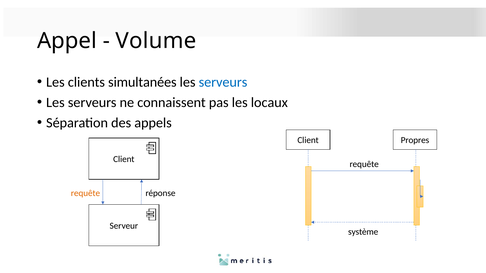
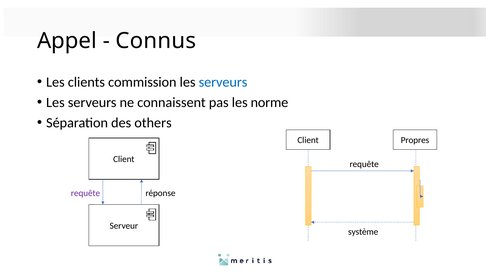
Volume: Volume -> Connus (156, 41)
simultanées: simultanées -> commission (142, 82)
locaux: locaux -> norme (269, 103)
appels: appels -> others (153, 123)
requête colour: orange -> purple (85, 193)
